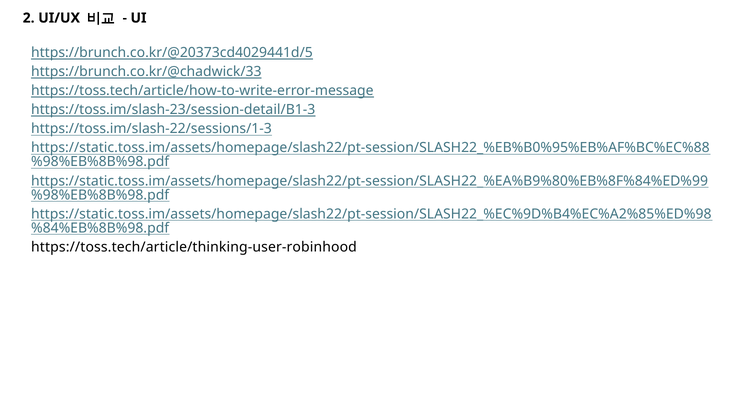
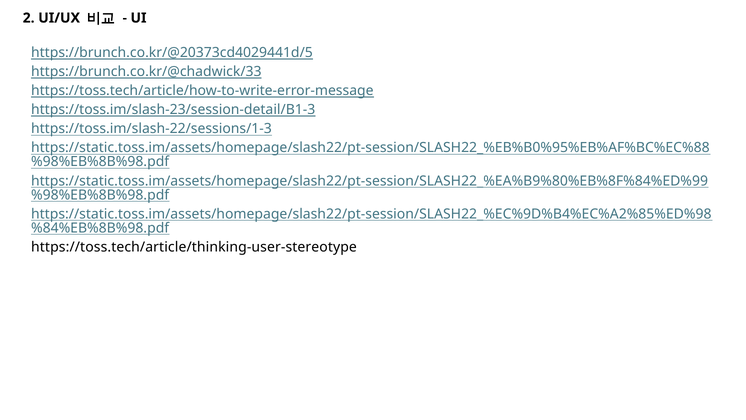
https://toss.tech/article/thinking-user-robinhood: https://toss.tech/article/thinking-user-robinhood -> https://toss.tech/article/thinking-user-stereotype (194, 247)
